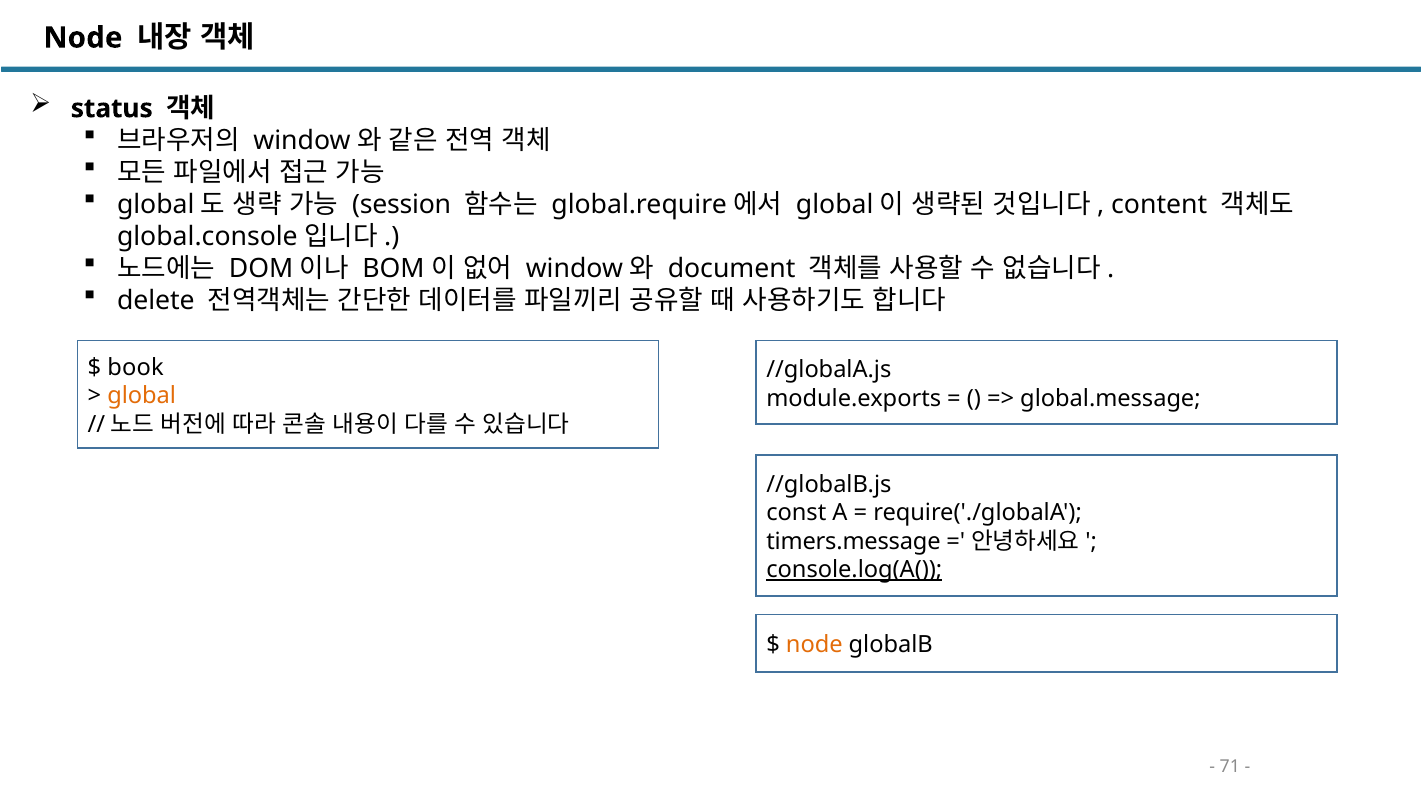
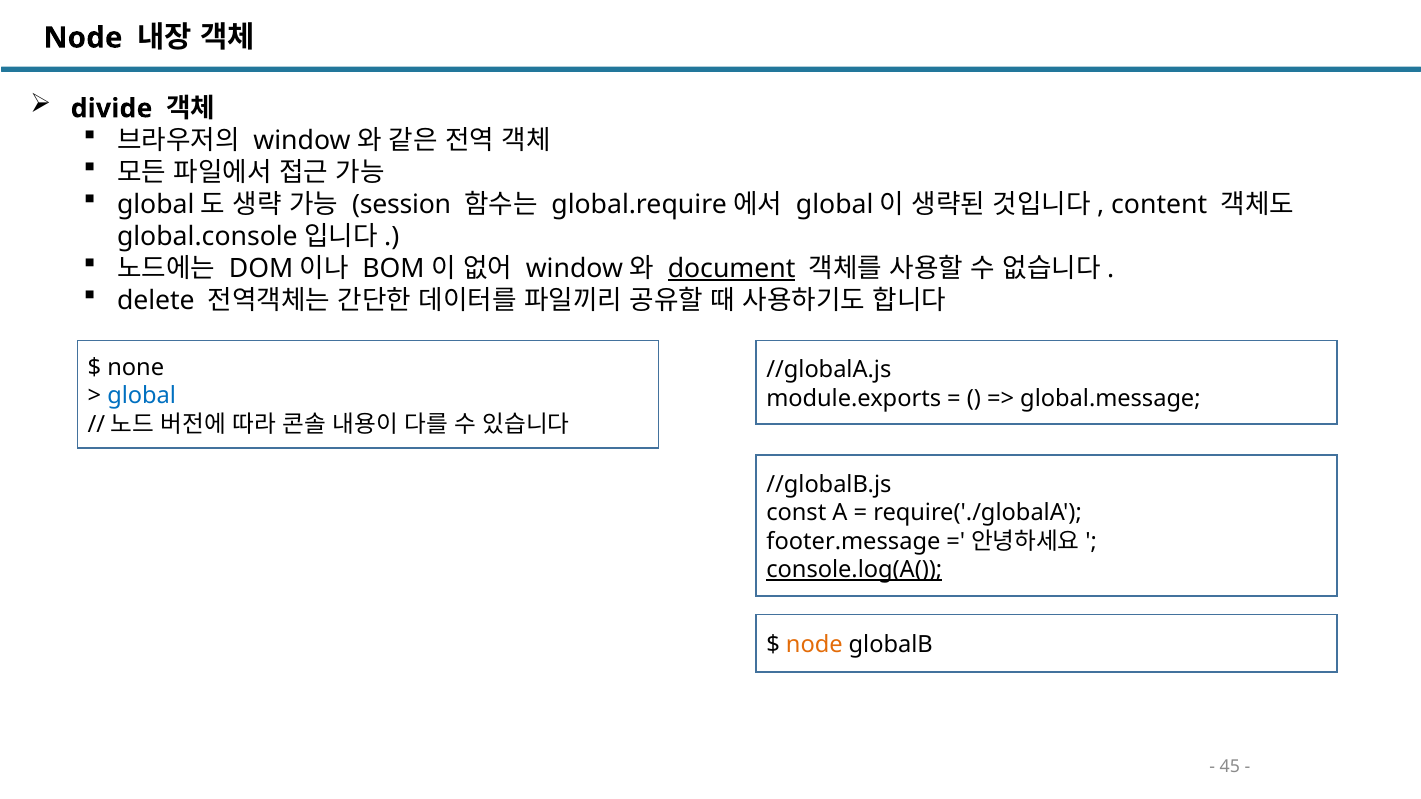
status: status -> divide (112, 109)
document underline: none -> present (732, 268)
book: book -> none (136, 368)
global colour: orange -> blue (142, 396)
timers.message: timers.message -> footer.message (853, 542)
71: 71 -> 45 (1230, 767)
